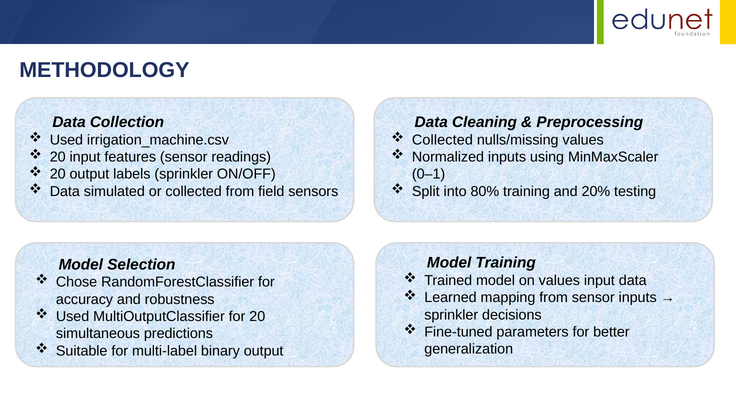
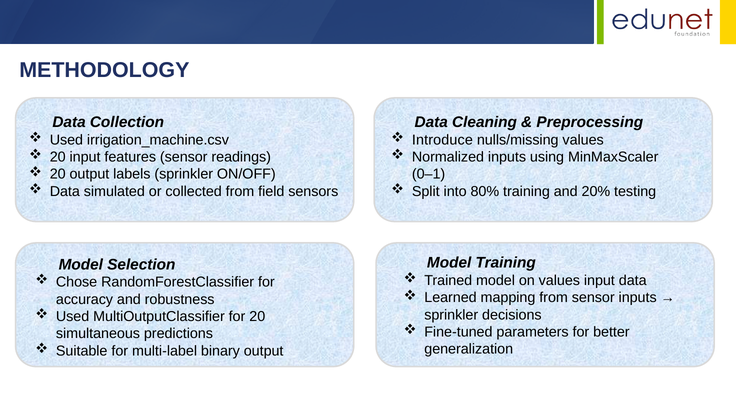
Collected: Collected -> Introduce (442, 140)
